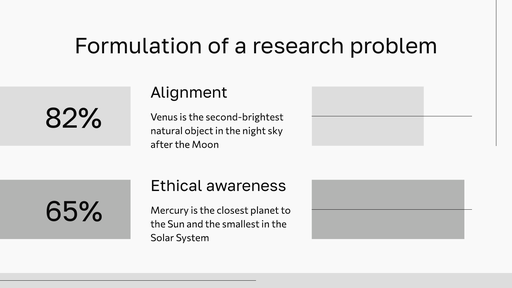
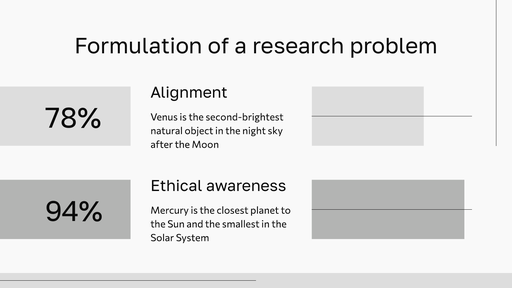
82%: 82% -> 78% (73, 118)
65%: 65% -> 94% (74, 212)
